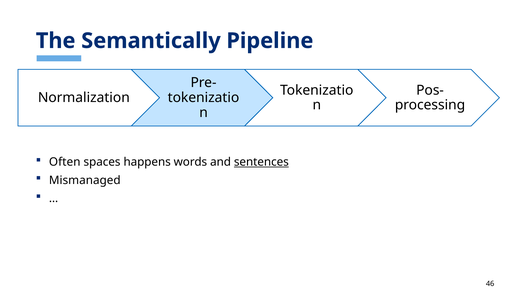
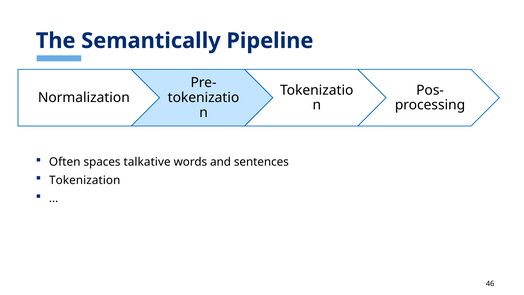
happens: happens -> talkative (147, 162)
sentences underline: present -> none (261, 162)
Mismanaged: Mismanaged -> Tokenization (85, 180)
